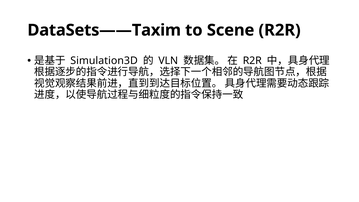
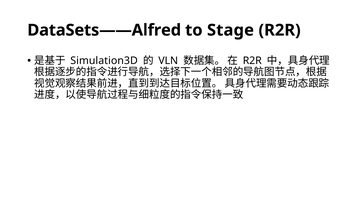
DataSets——Taxim: DataSets——Taxim -> DataSets——Alfred (104, 30)
Scene: Scene -> Stage (230, 30)
